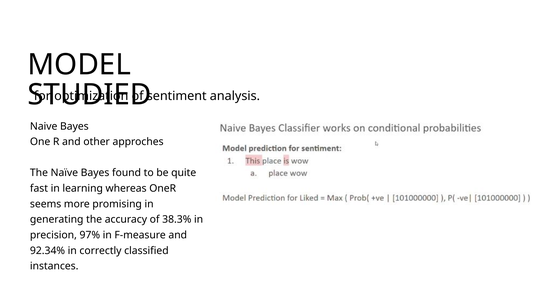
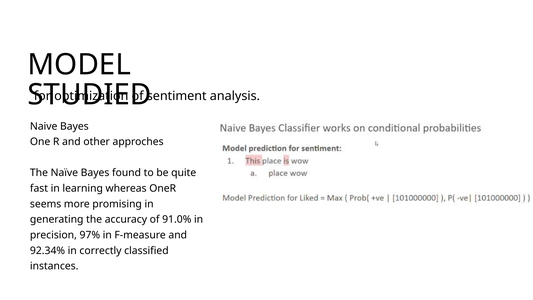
38.3%: 38.3% -> 91.0% (177, 219)
